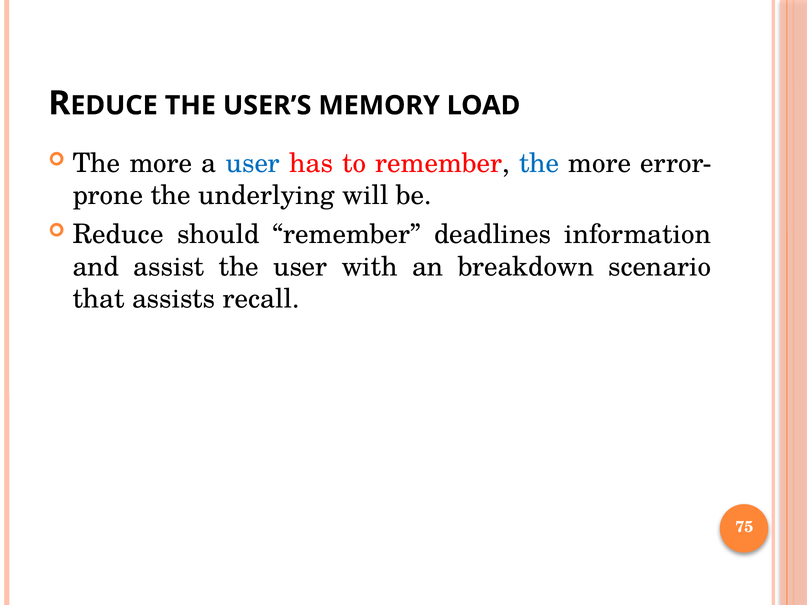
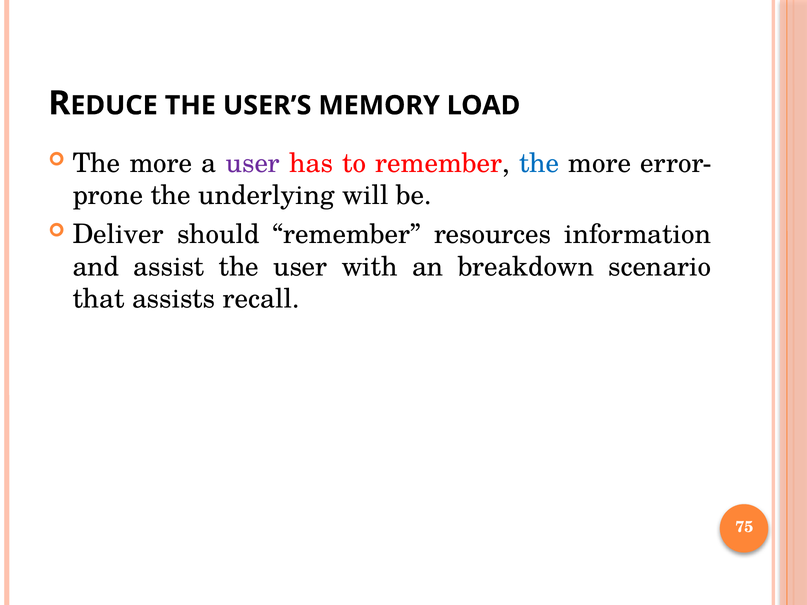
user colour: blue -> purple (253, 163)
Reduce: Reduce -> Deliver (118, 235)
deadlines: deadlines -> resources (493, 235)
